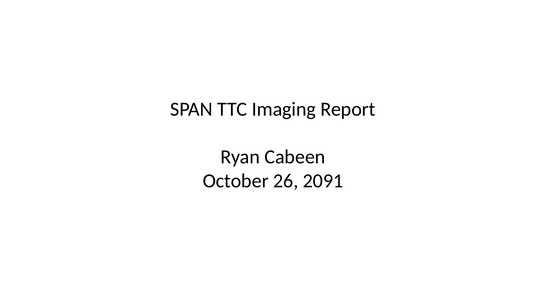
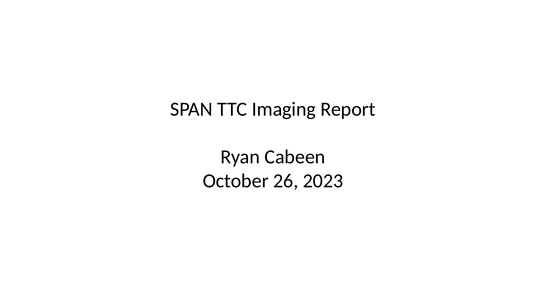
2091: 2091 -> 2023 (323, 181)
